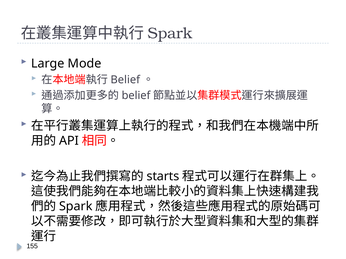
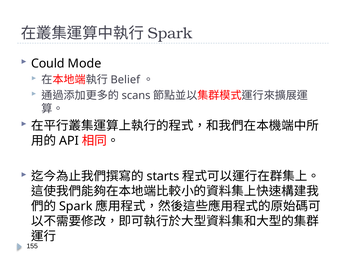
Large: Large -> Could (48, 64)
belief: belief -> scans (136, 96)
